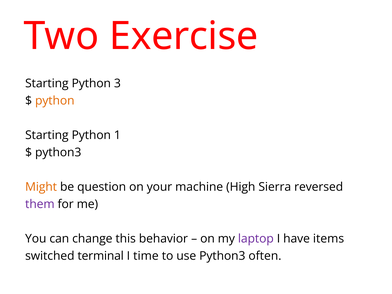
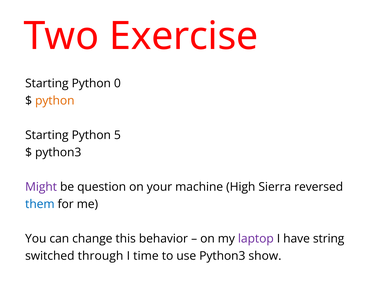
3: 3 -> 0 (117, 83)
1: 1 -> 5 (117, 135)
Might colour: orange -> purple (41, 187)
them colour: purple -> blue (40, 204)
items: items -> string (329, 239)
terminal: terminal -> through (101, 256)
often: often -> show (265, 256)
